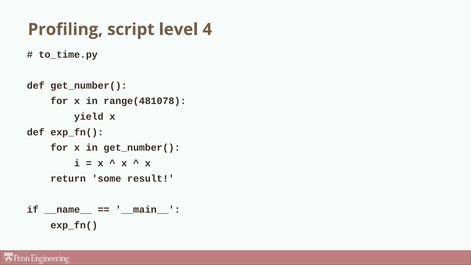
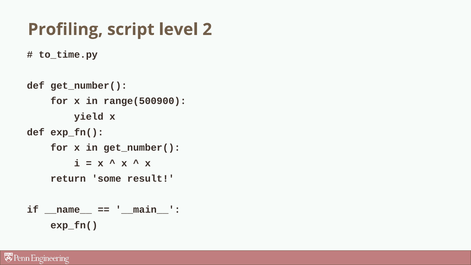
4: 4 -> 2 (207, 29)
range(481078: range(481078 -> range(500900 (145, 101)
